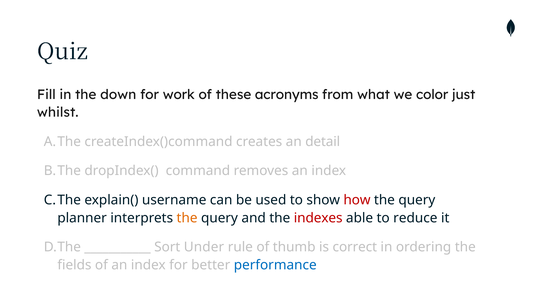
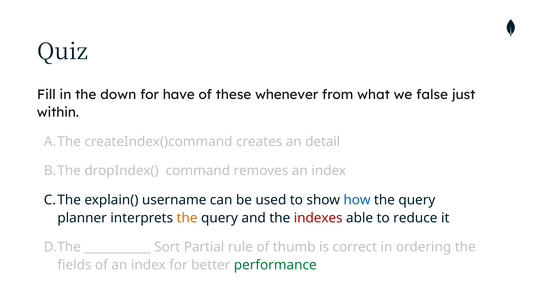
work: work -> have (179, 95)
acronyms: acronyms -> whenever (287, 95)
color: color -> false (432, 95)
whilst: whilst -> within (58, 113)
how colour: red -> blue (357, 200)
Under: Under -> Partial (204, 247)
performance colour: blue -> green (275, 265)
